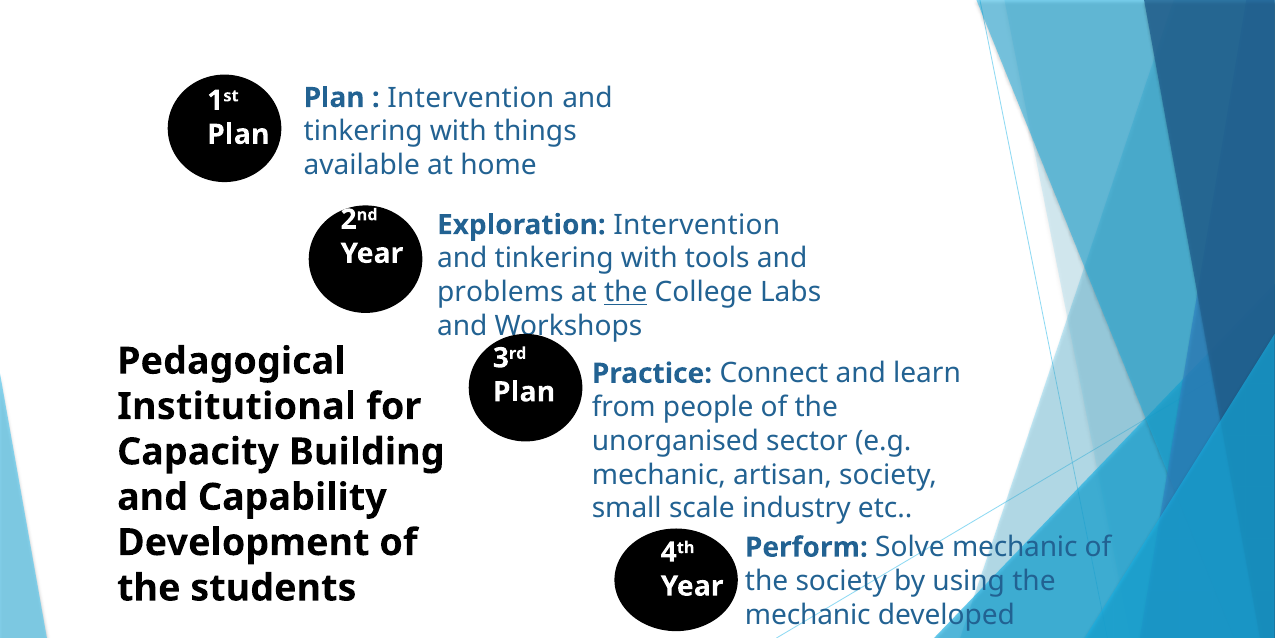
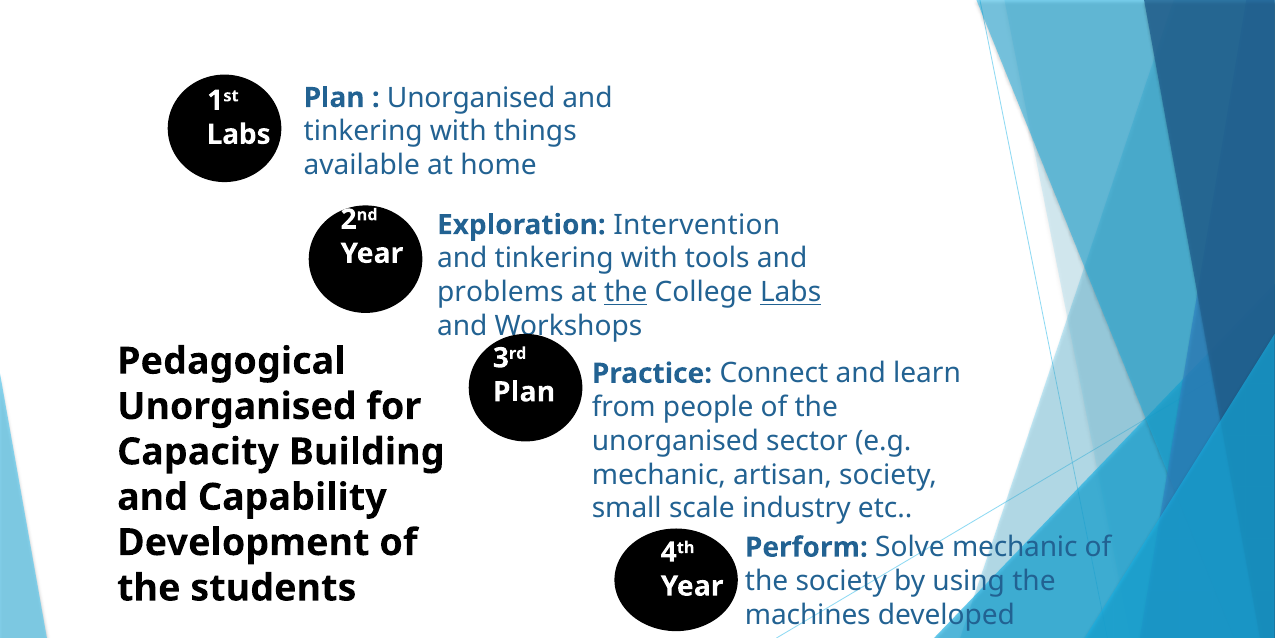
Intervention: Intervention -> Unorganised (471, 98)
Plan: Plan -> Labs (239, 134)
Labs underline: none -> present (791, 292)
Institutional: Institutional -> Unorganised (237, 406)
mechanic: mechanic -> machines (808, 614)
